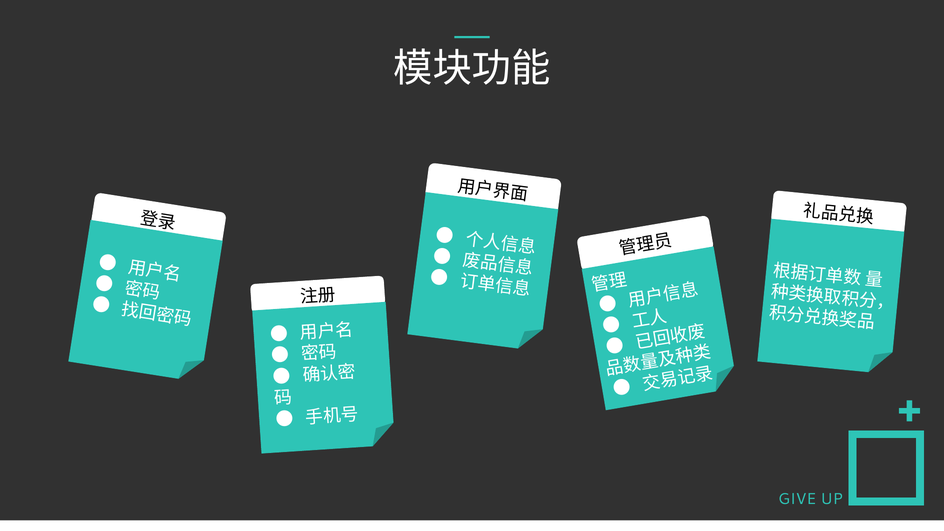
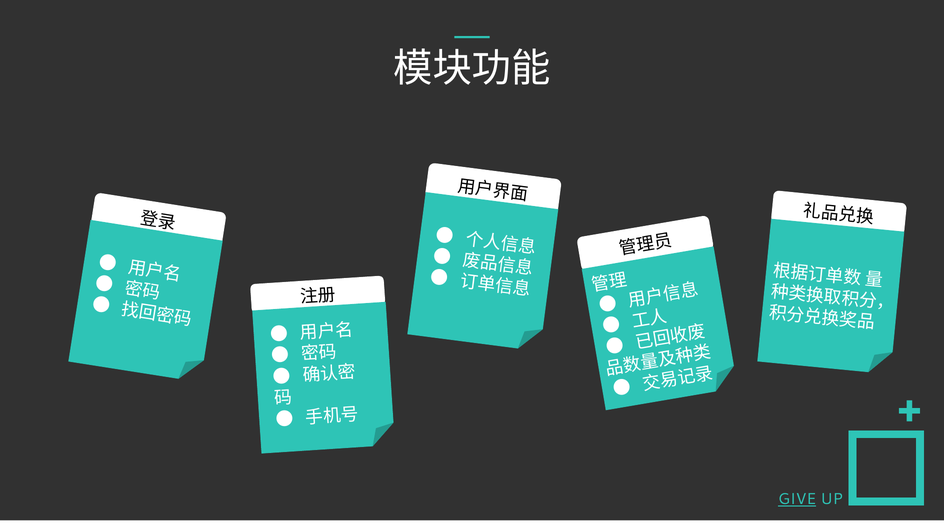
GIVE underline: none -> present (797, 499)
